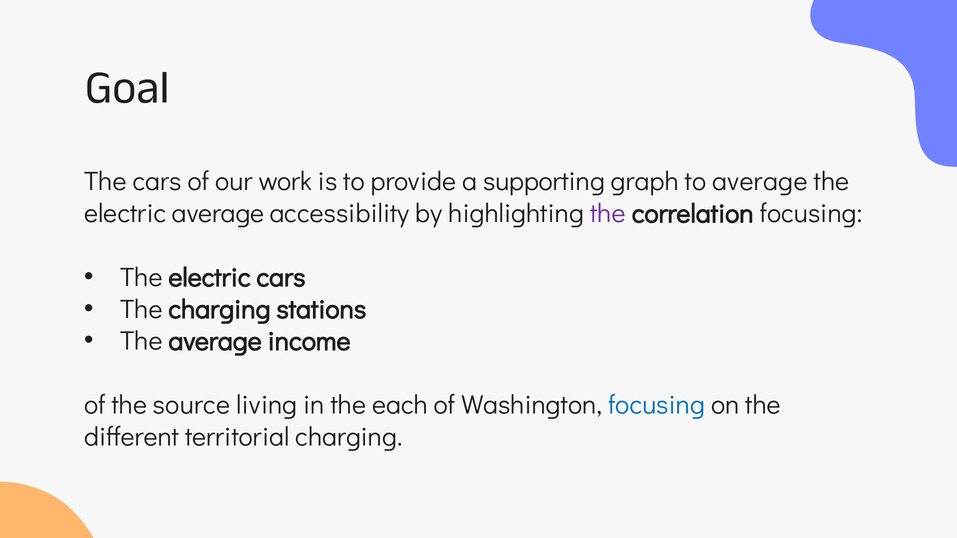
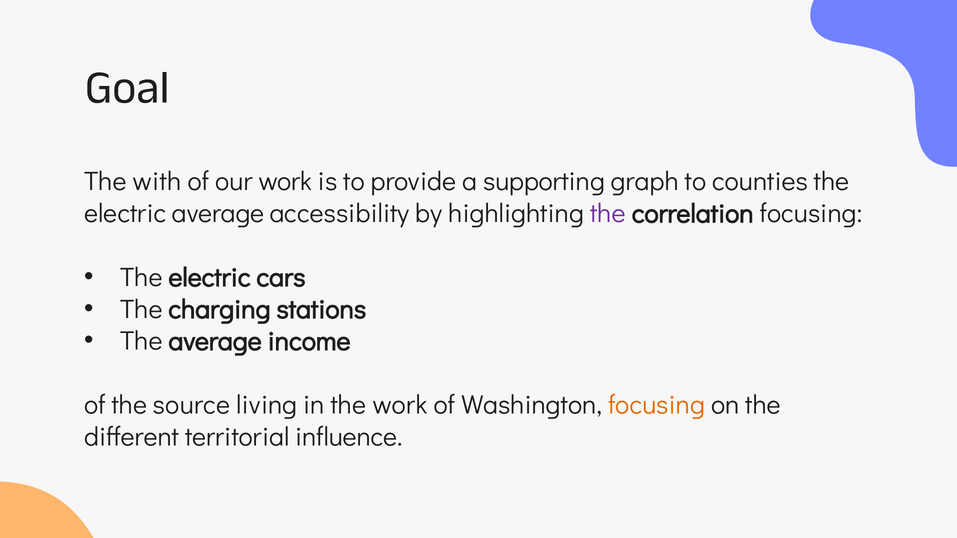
The cars: cars -> with (157, 182)
to average: average -> counties (760, 182)
the each: each -> work (400, 405)
focusing colour: blue -> orange (657, 405)
territorial charging: charging -> influence (349, 437)
